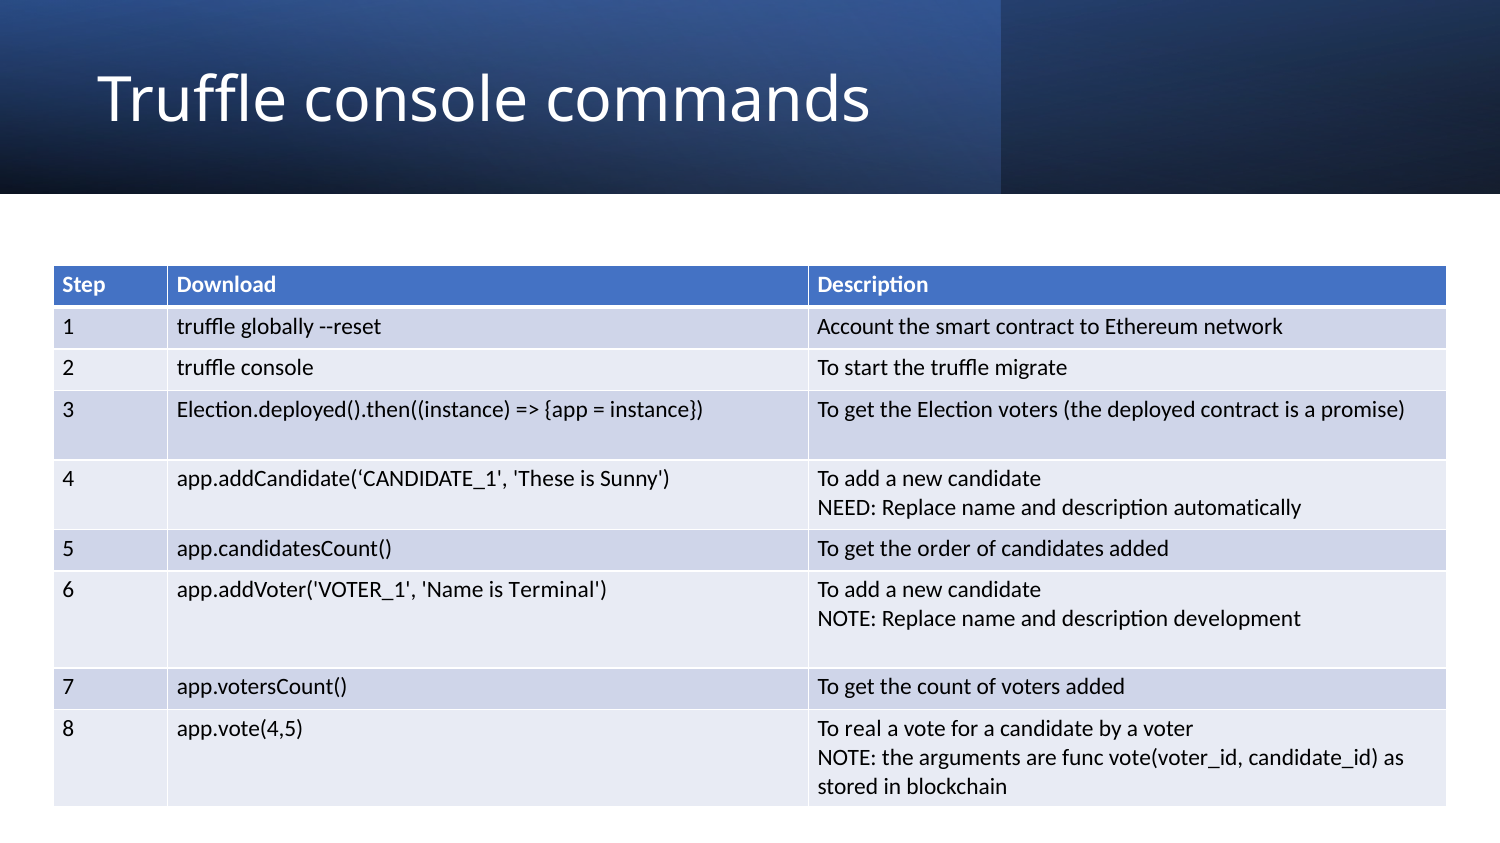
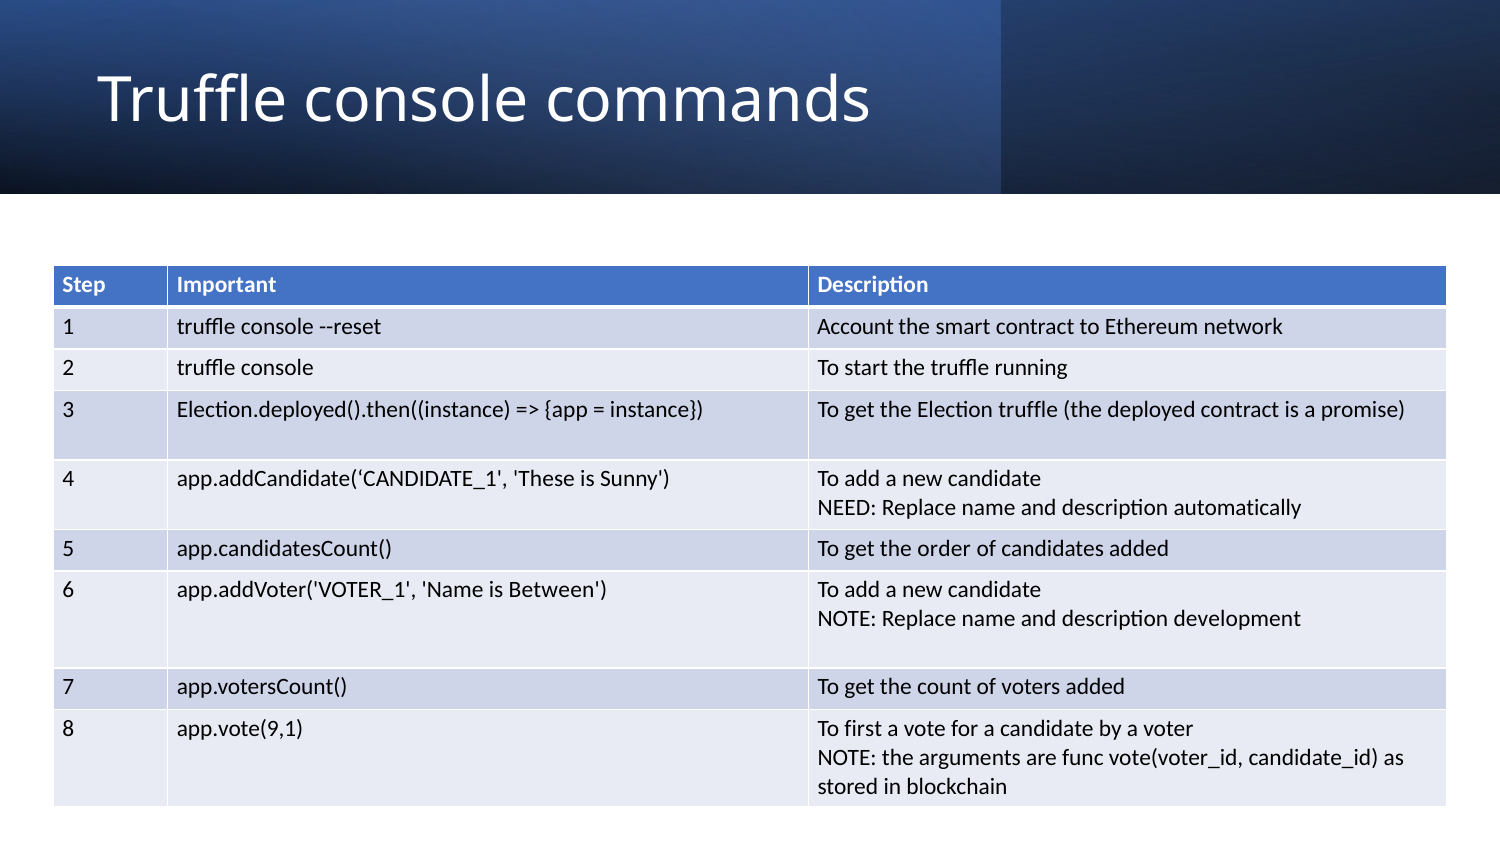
Download: Download -> Important (227, 285)
1 truffle globally: globally -> console (277, 327)
migrate: migrate -> running (1031, 369)
Election voters: voters -> truffle (1028, 410)
Terminal: Terminal -> Between (558, 591)
app.vote(4,5: app.vote(4,5 -> app.vote(9,1 (240, 730)
real: real -> first (863, 730)
